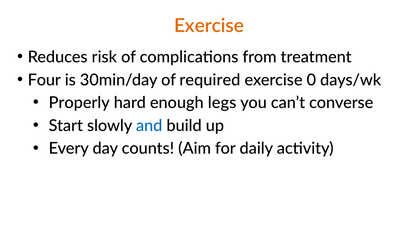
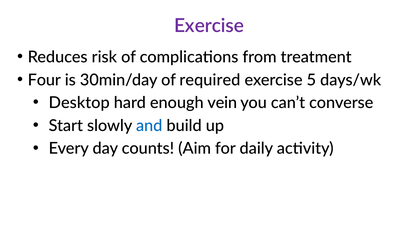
Exercise colour: orange -> purple (209, 26)
0: 0 -> 5 (311, 80)
Properly: Properly -> Desktop (79, 103)
legs: legs -> vein (222, 103)
